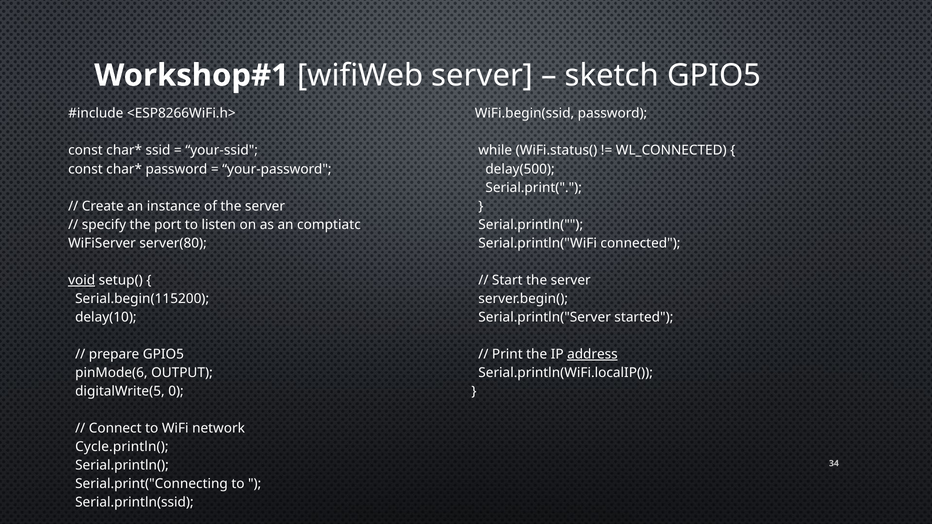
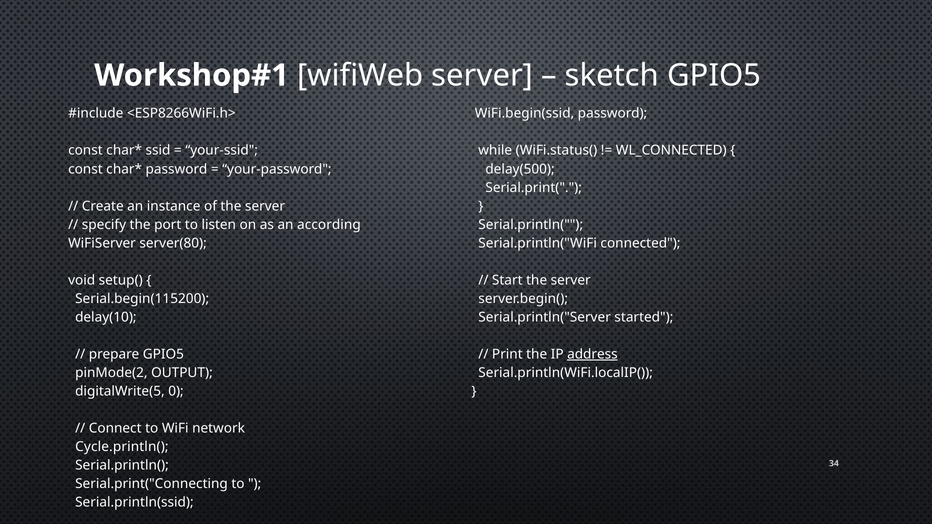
comptiatc: comptiatc -> according (329, 225)
void underline: present -> none (82, 280)
pinMode(6: pinMode(6 -> pinMode(2 (111, 373)
